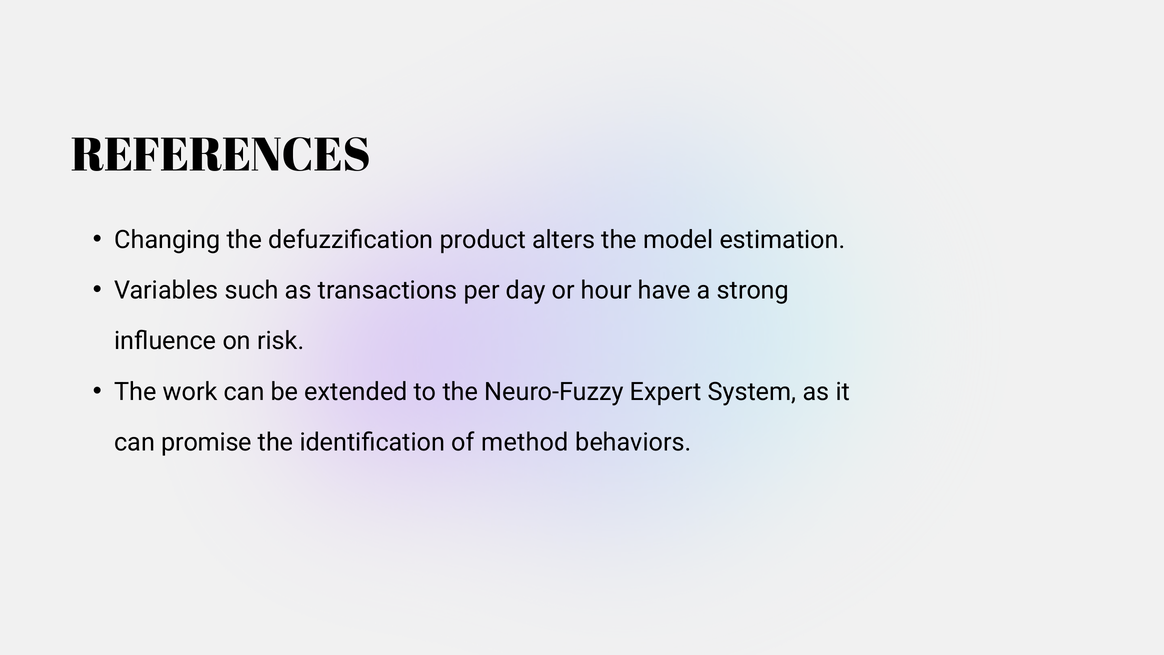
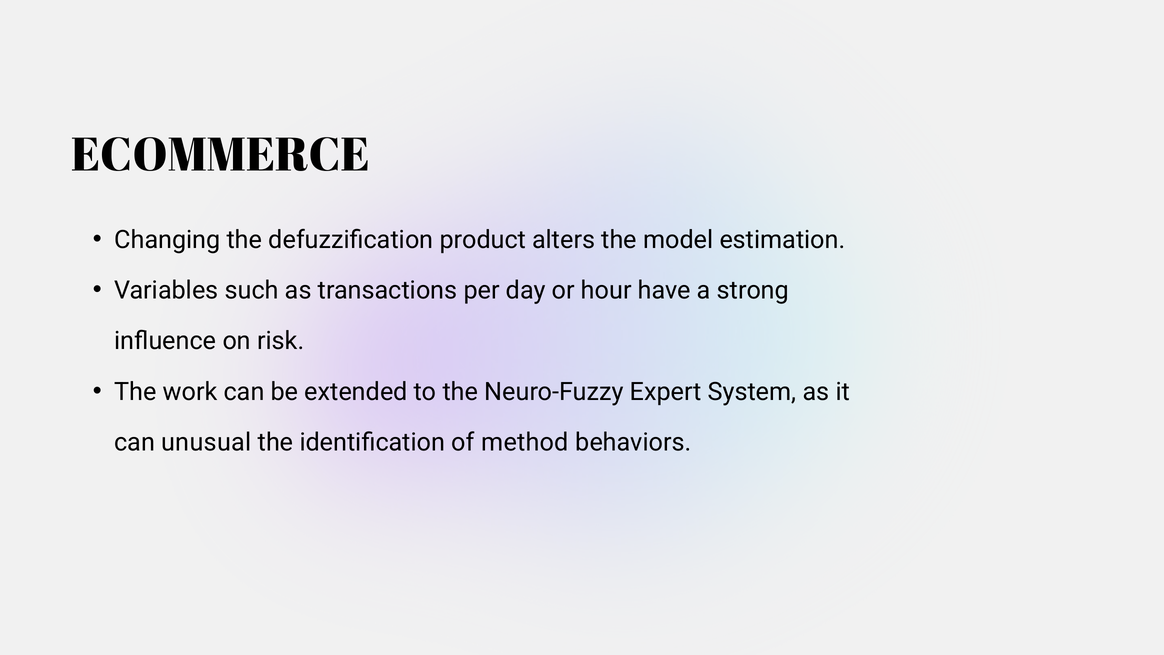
REFERENCES: REFERENCES -> ECOMMERCE (221, 155)
promise: promise -> unusual (206, 442)
